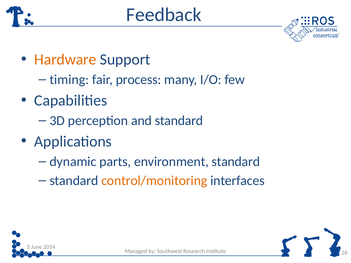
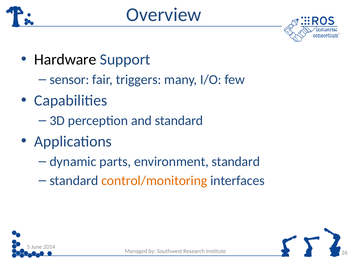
Feedback: Feedback -> Overview (164, 15)
Hardware colour: orange -> black (65, 60)
timing: timing -> sensor (69, 80)
process: process -> triggers (139, 80)
